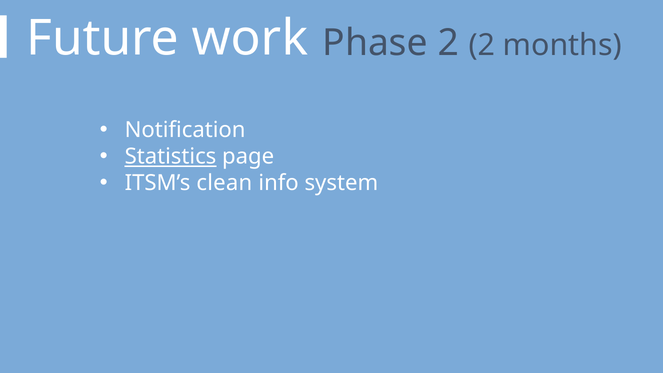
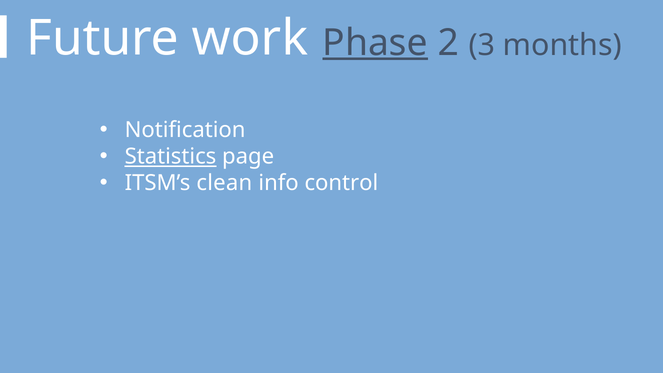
Phase underline: none -> present (375, 43)
2 2: 2 -> 3 (482, 45)
system: system -> control (341, 183)
